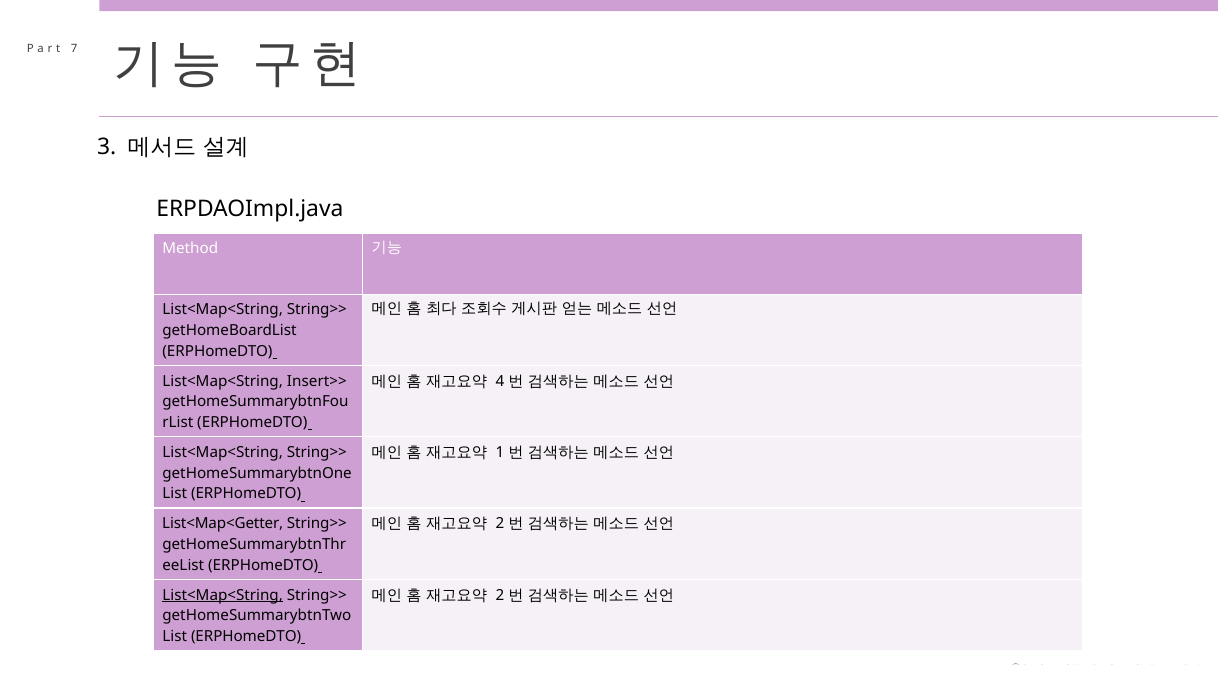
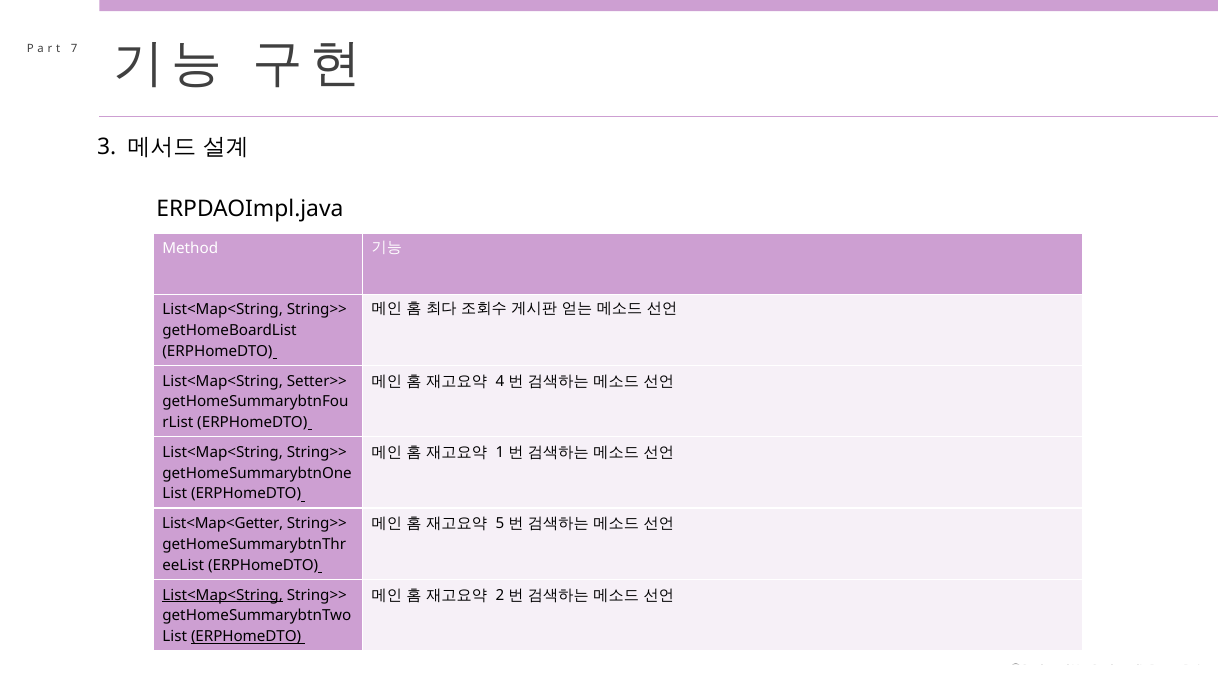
Insert>>: Insert>> -> Setter>> (317, 381)
2: 2 -> 5 (500, 524)
ERPHomeDTO underline: none -> present (246, 637)
